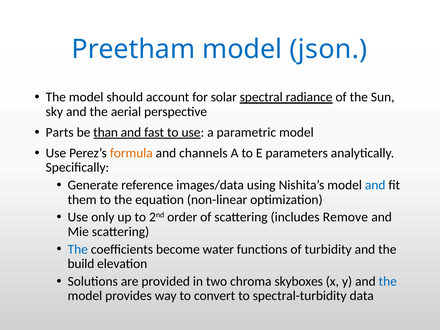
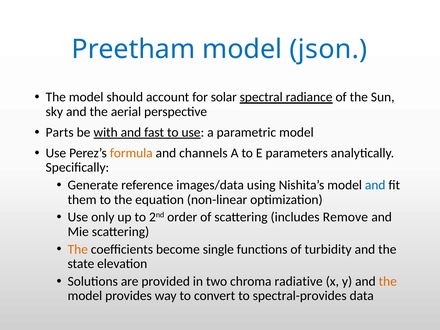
than: than -> with (106, 132)
The colour: blue -> orange (78, 249)
water: water -> single (218, 249)
build: build -> state (81, 264)
skyboxes: skyboxes -> radiative (299, 281)
the colour: blue -> orange (388, 281)
spectral-turbidity: spectral-turbidity -> spectral-provides (300, 296)
